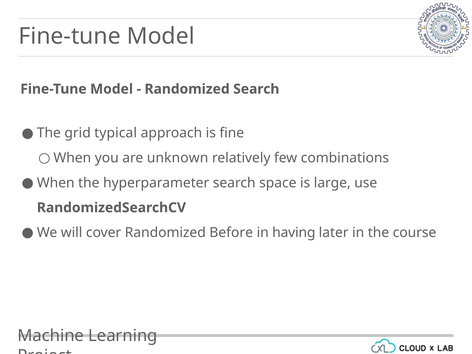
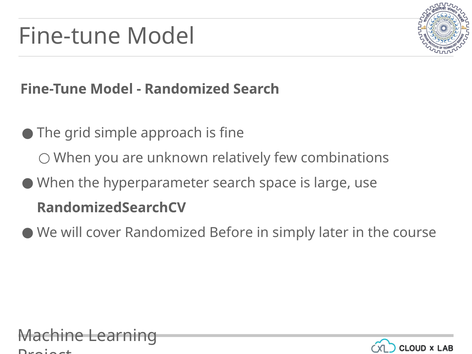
typical: typical -> simple (116, 133)
having: having -> simply (294, 233)
